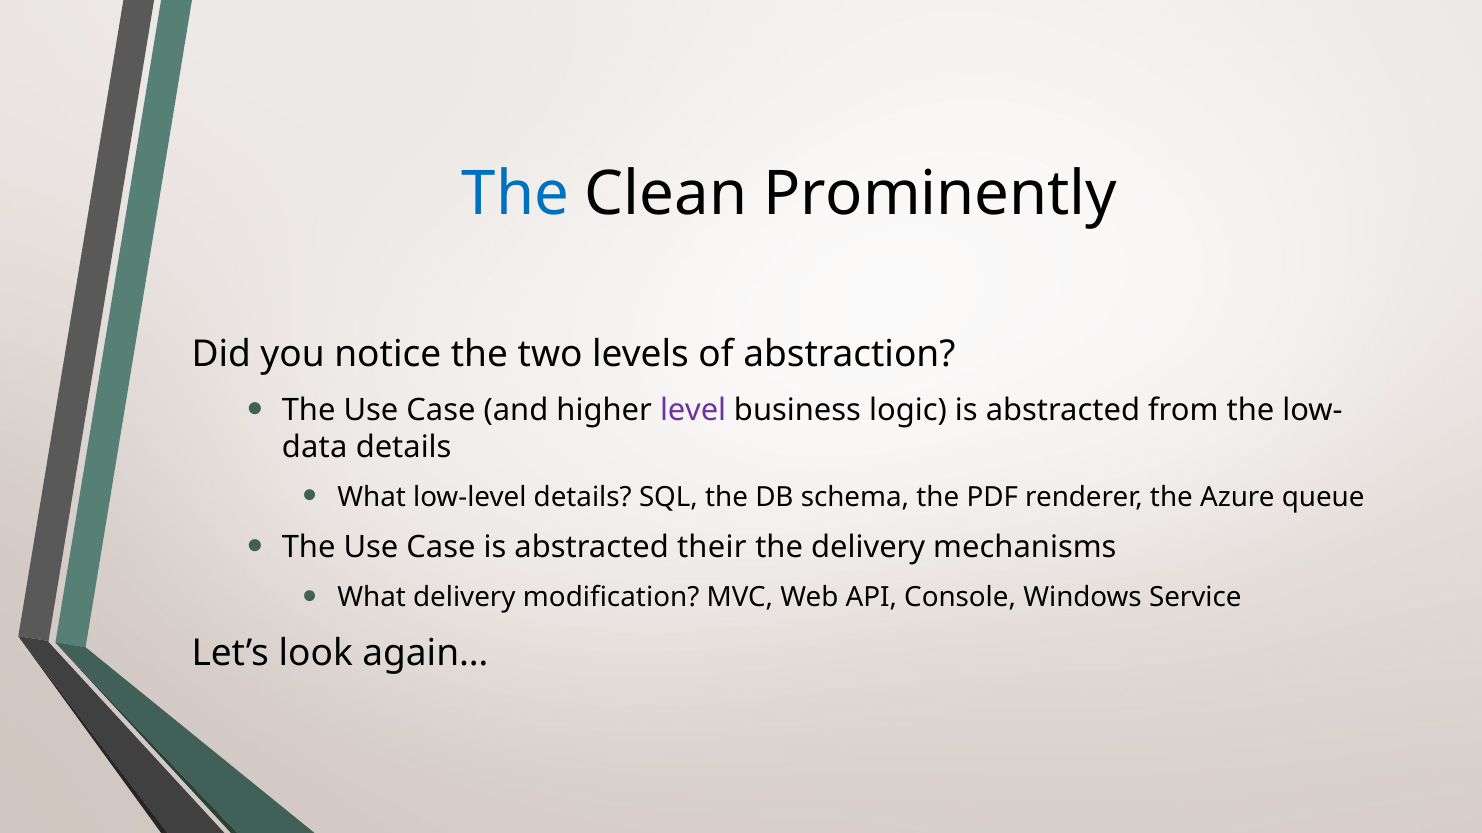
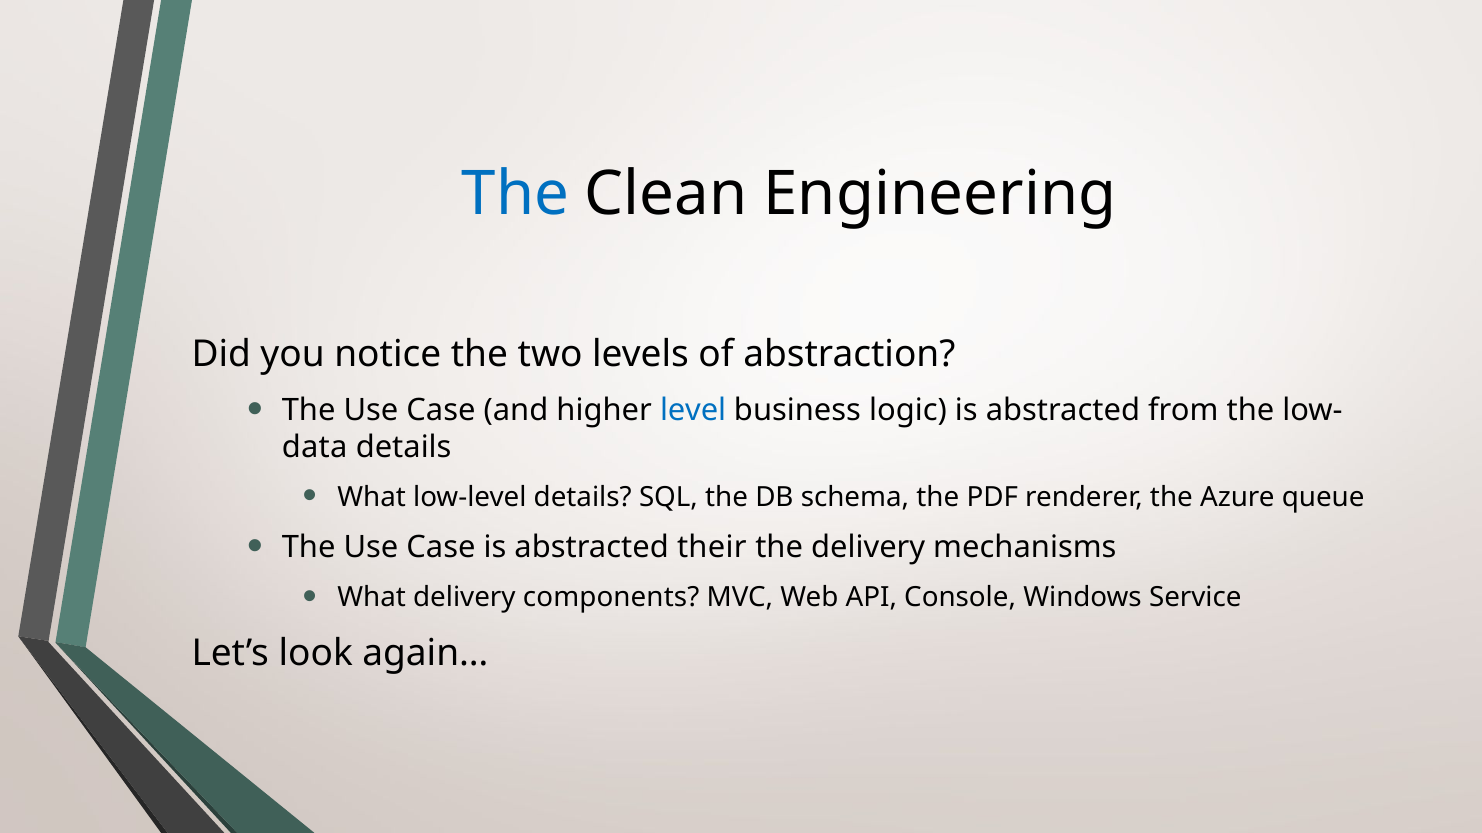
Prominently: Prominently -> Engineering (940, 194)
level colour: purple -> blue (693, 410)
modification: modification -> components (611, 598)
